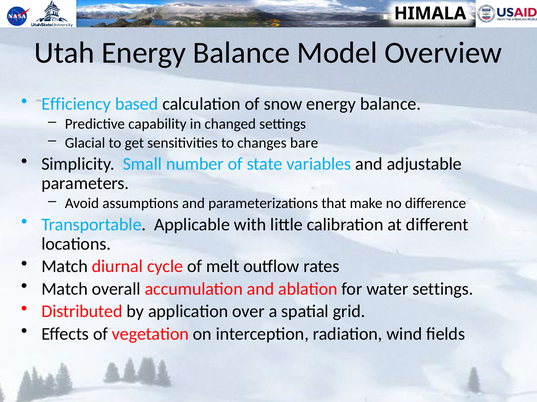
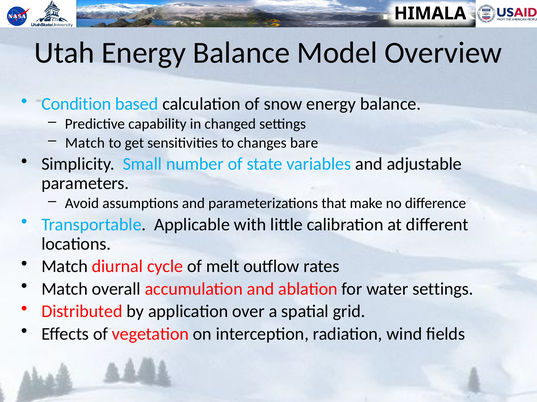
Efficiency: Efficiency -> Condition (76, 104)
Glacial: Glacial -> Match (85, 143)
